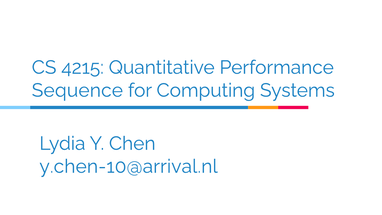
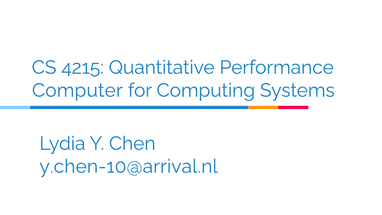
Sequence: Sequence -> Computer (77, 90)
